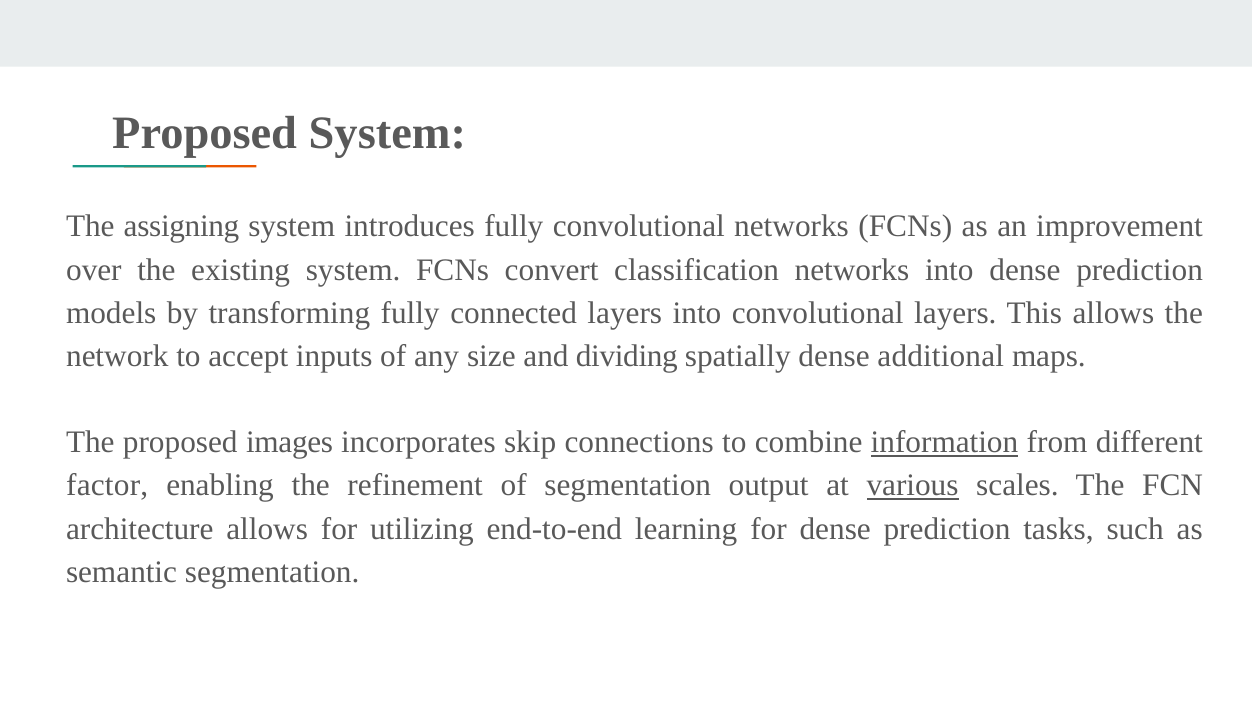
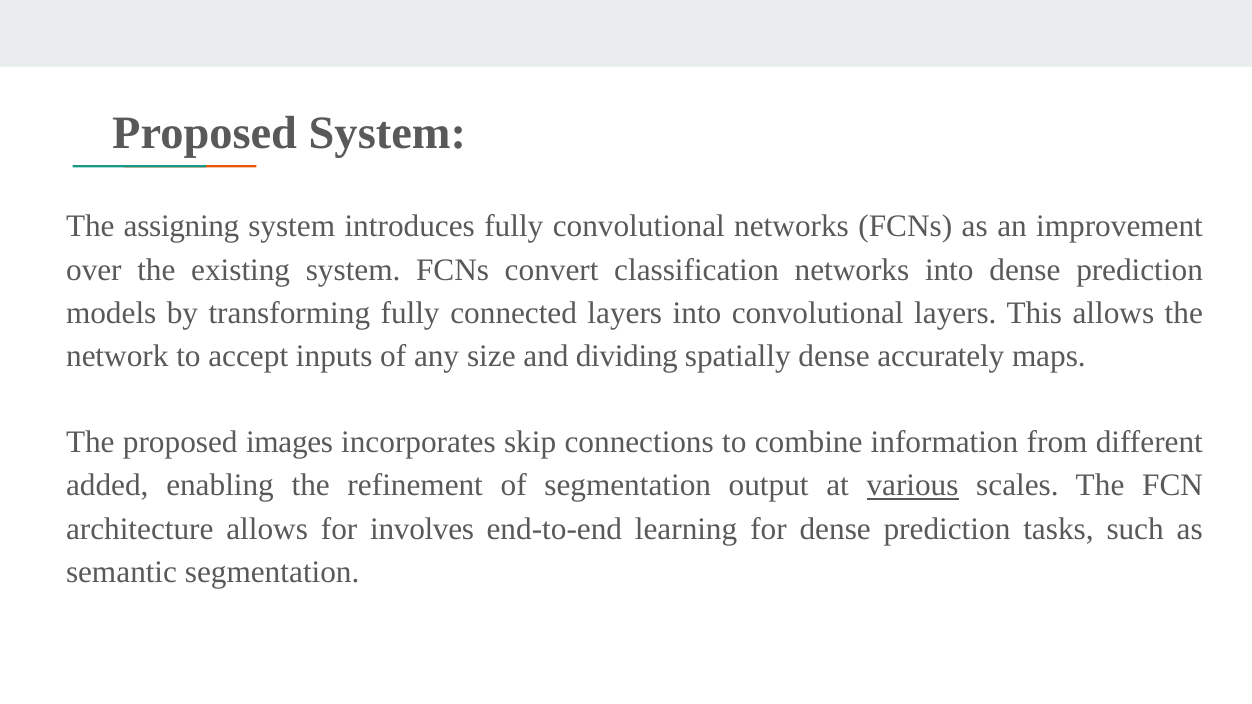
additional: additional -> accurately (941, 356)
information underline: present -> none (945, 443)
factor: factor -> added (107, 486)
utilizing: utilizing -> involves (422, 529)
